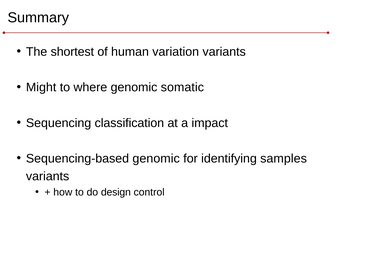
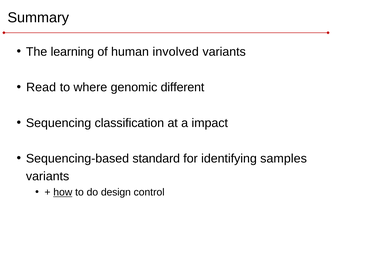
shortest: shortest -> learning (72, 52)
variation: variation -> involved (176, 52)
Might: Might -> Read (41, 87)
somatic: somatic -> different (182, 87)
Sequencing-based genomic: genomic -> standard (156, 159)
how underline: none -> present (63, 192)
